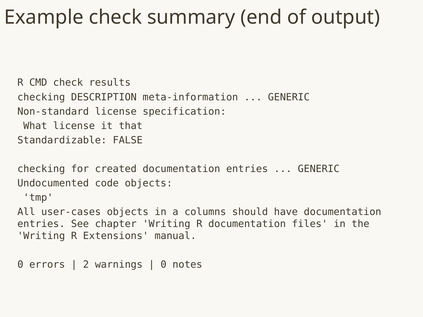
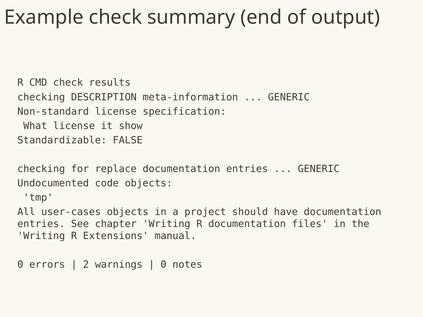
that: that -> show (131, 126)
created: created -> replace (116, 169)
columns: columns -> project (205, 212)
